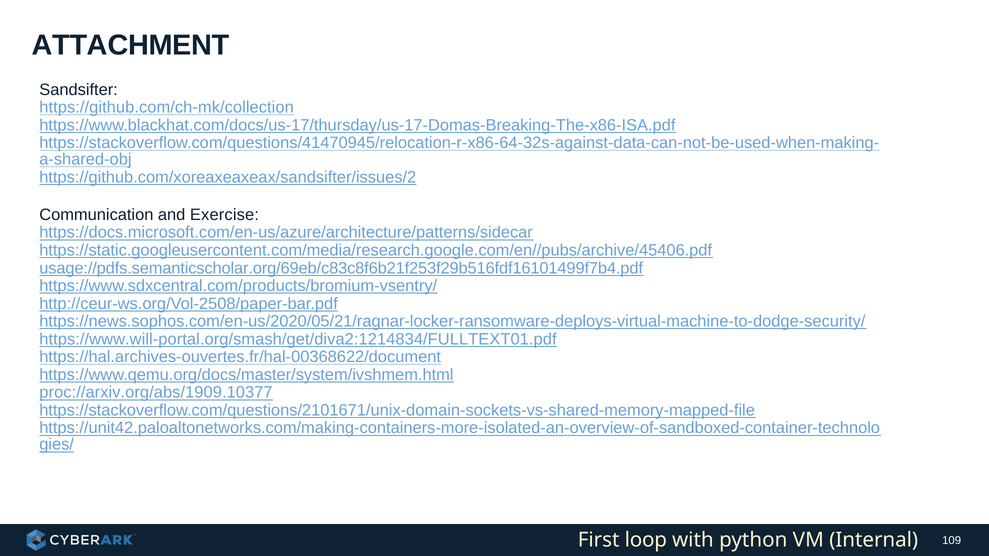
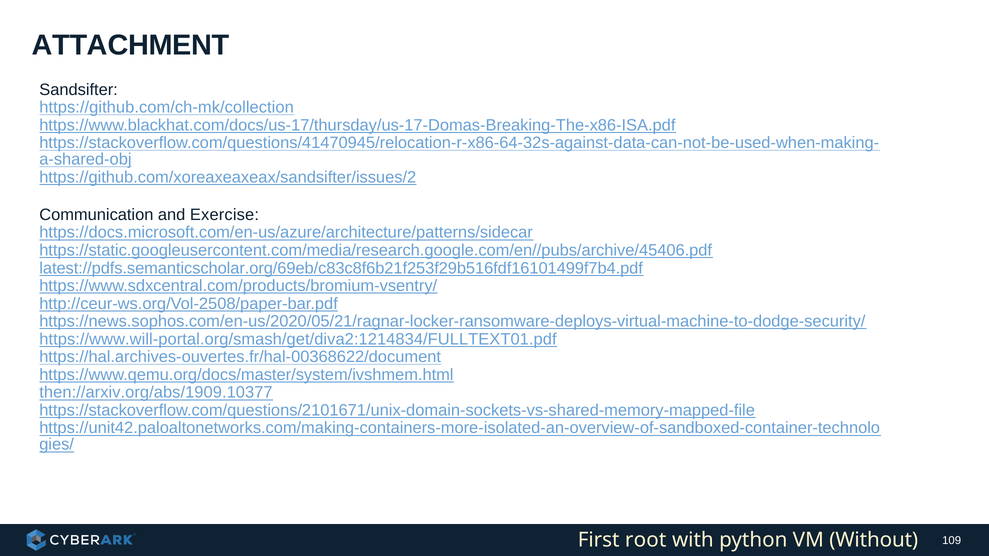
usage://pdfs.semanticscholar.org/69eb/c83c8f6b21f253f29b516fdf16101499f7b4.pdf: usage://pdfs.semanticscholar.org/69eb/c83c8f6b21f253f29b516fdf16101499f7b4.pdf -> latest://pdfs.semanticscholar.org/69eb/c83c8f6b21f253f29b516fdf16101499f7b4.pdf (341, 268)
proc://arxiv.org/abs/1909.10377: proc://arxiv.org/abs/1909.10377 -> then://arxiv.org/abs/1909.10377 (156, 393)
loop: loop -> root (646, 540)
Internal: Internal -> Without (874, 540)
